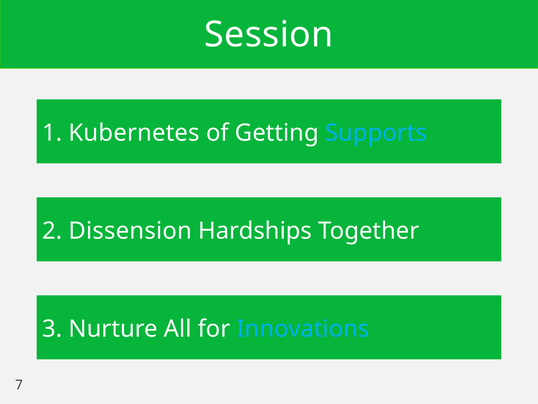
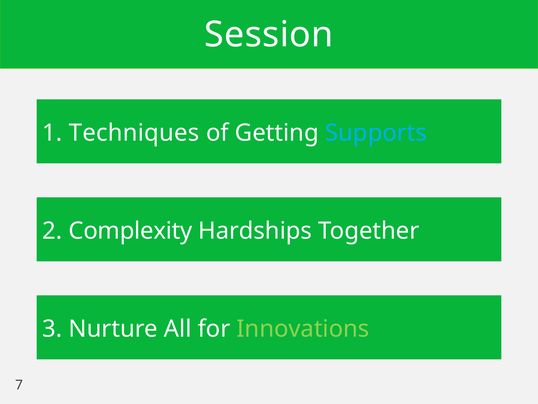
Kubernetes: Kubernetes -> Techniques (134, 133)
Dissension: Dissension -> Complexity (130, 231)
Innovations colour: light blue -> light green (303, 329)
